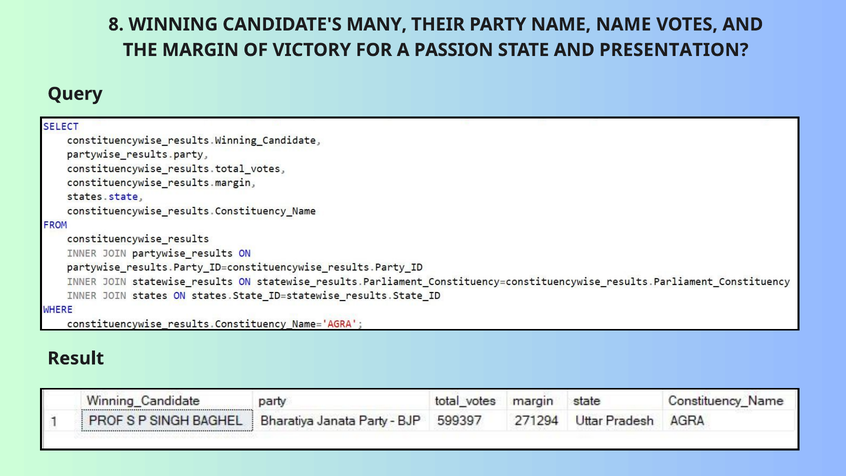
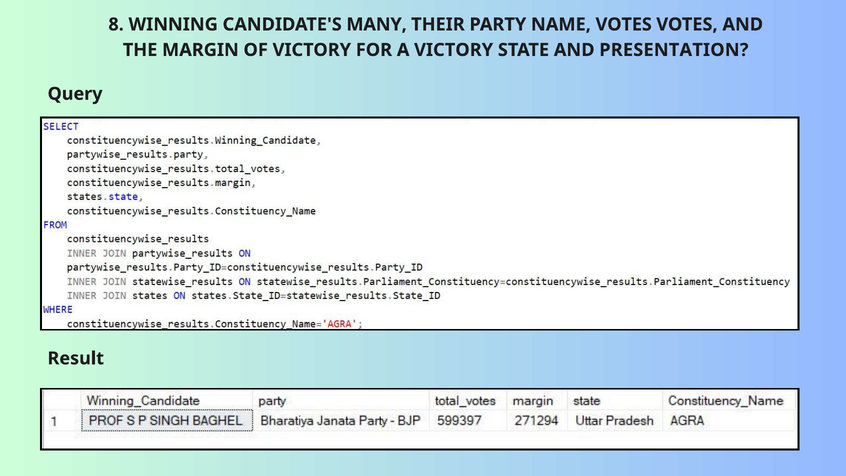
NAME NAME: NAME -> VOTES (624, 24)
A PASSION: PASSION -> VICTORY (454, 50)
